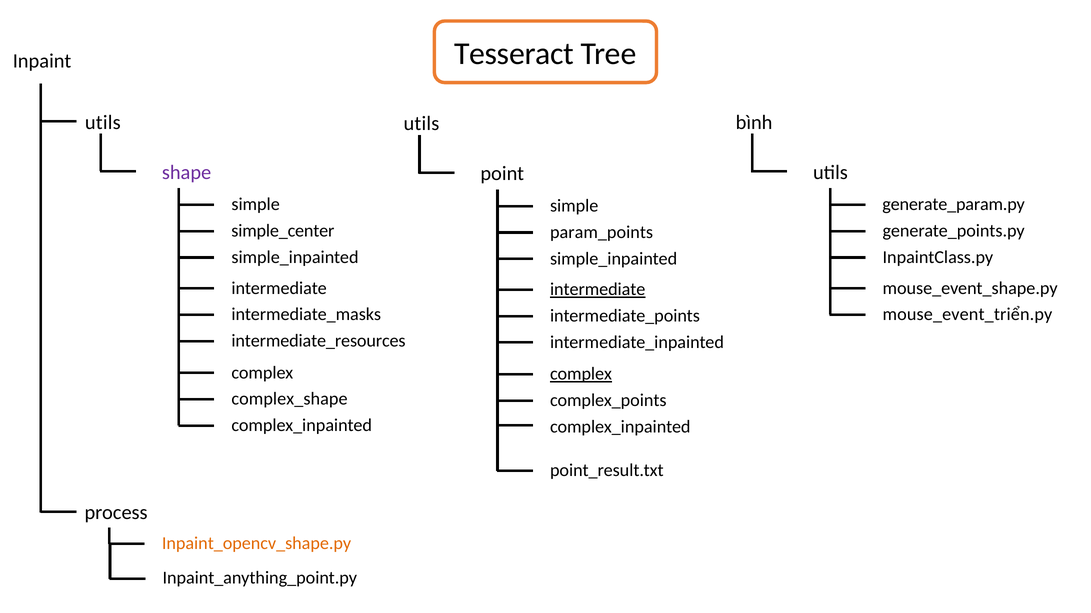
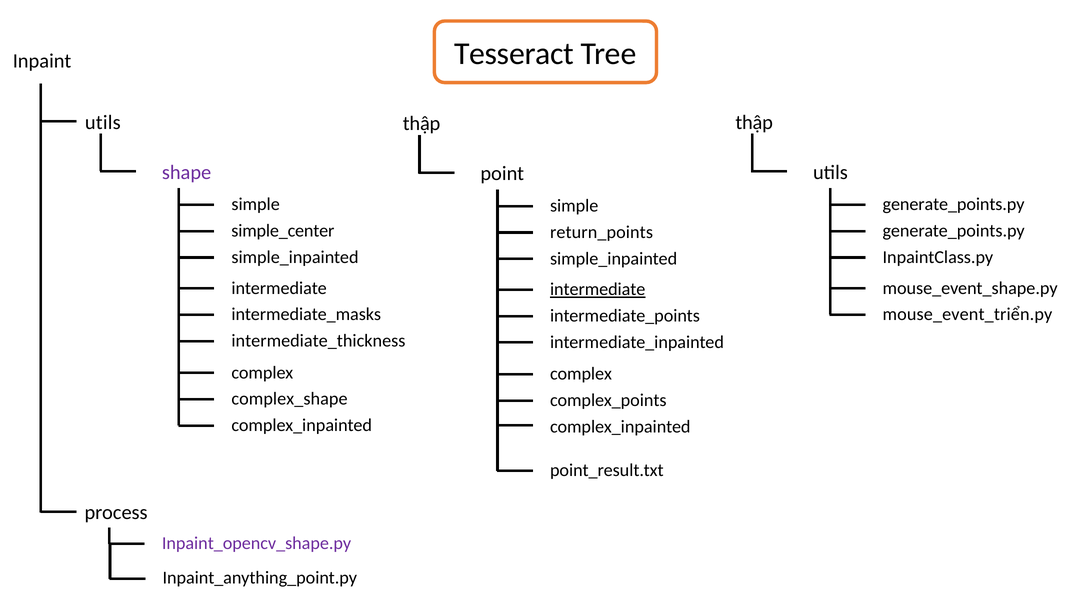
bình: bình -> thập (754, 122)
utils: utils -> thập (422, 124)
generate_param.py: generate_param.py -> generate_points.py (954, 205)
param_points: param_points -> return_points (602, 232)
intermediate_resources: intermediate_resources -> intermediate_thickness (318, 341)
complex underline: present -> none (581, 374)
Inpaint_opencv_shape.py colour: orange -> purple (257, 544)
